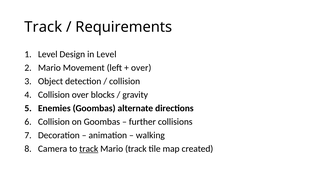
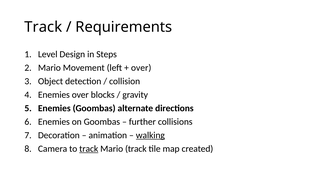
in Level: Level -> Steps (107, 54)
Collision: Collision -> Enemies (54, 95)
Collision: Collision -> Enemies (54, 121)
walking underline: none -> present (150, 135)
